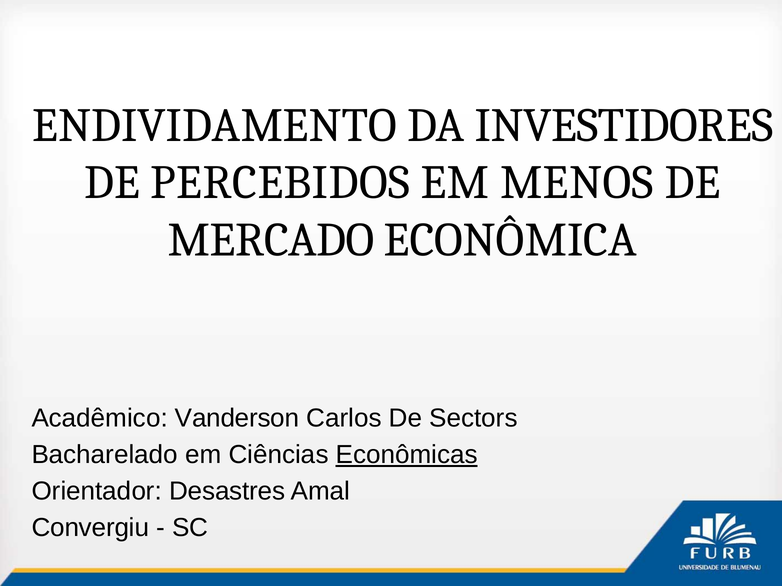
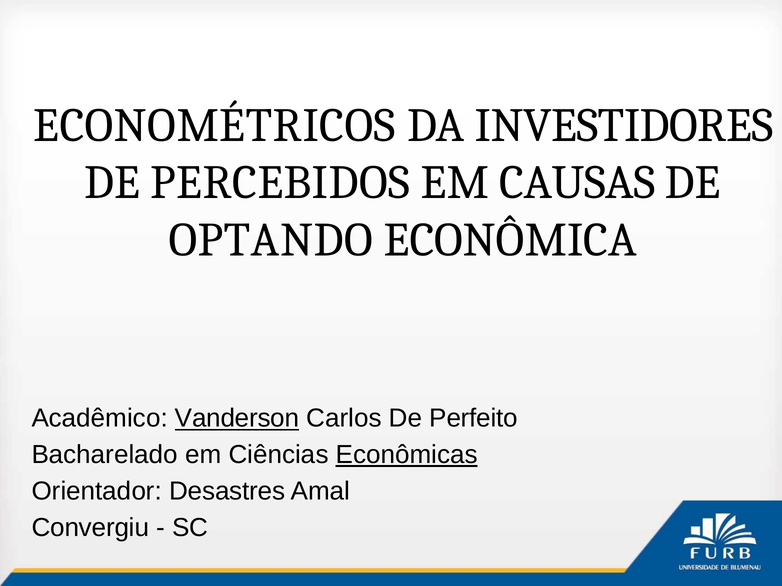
ENDIVIDAMENTO: ENDIVIDAMENTO -> ECONOMÉTRICOS (214, 126)
MENOS: MENOS -> CAUSAS (577, 183)
MERCADO: MERCADO -> OPTANDO (271, 240)
Vanderson underline: none -> present (237, 419)
Sectors: Sectors -> Perfeito (474, 419)
